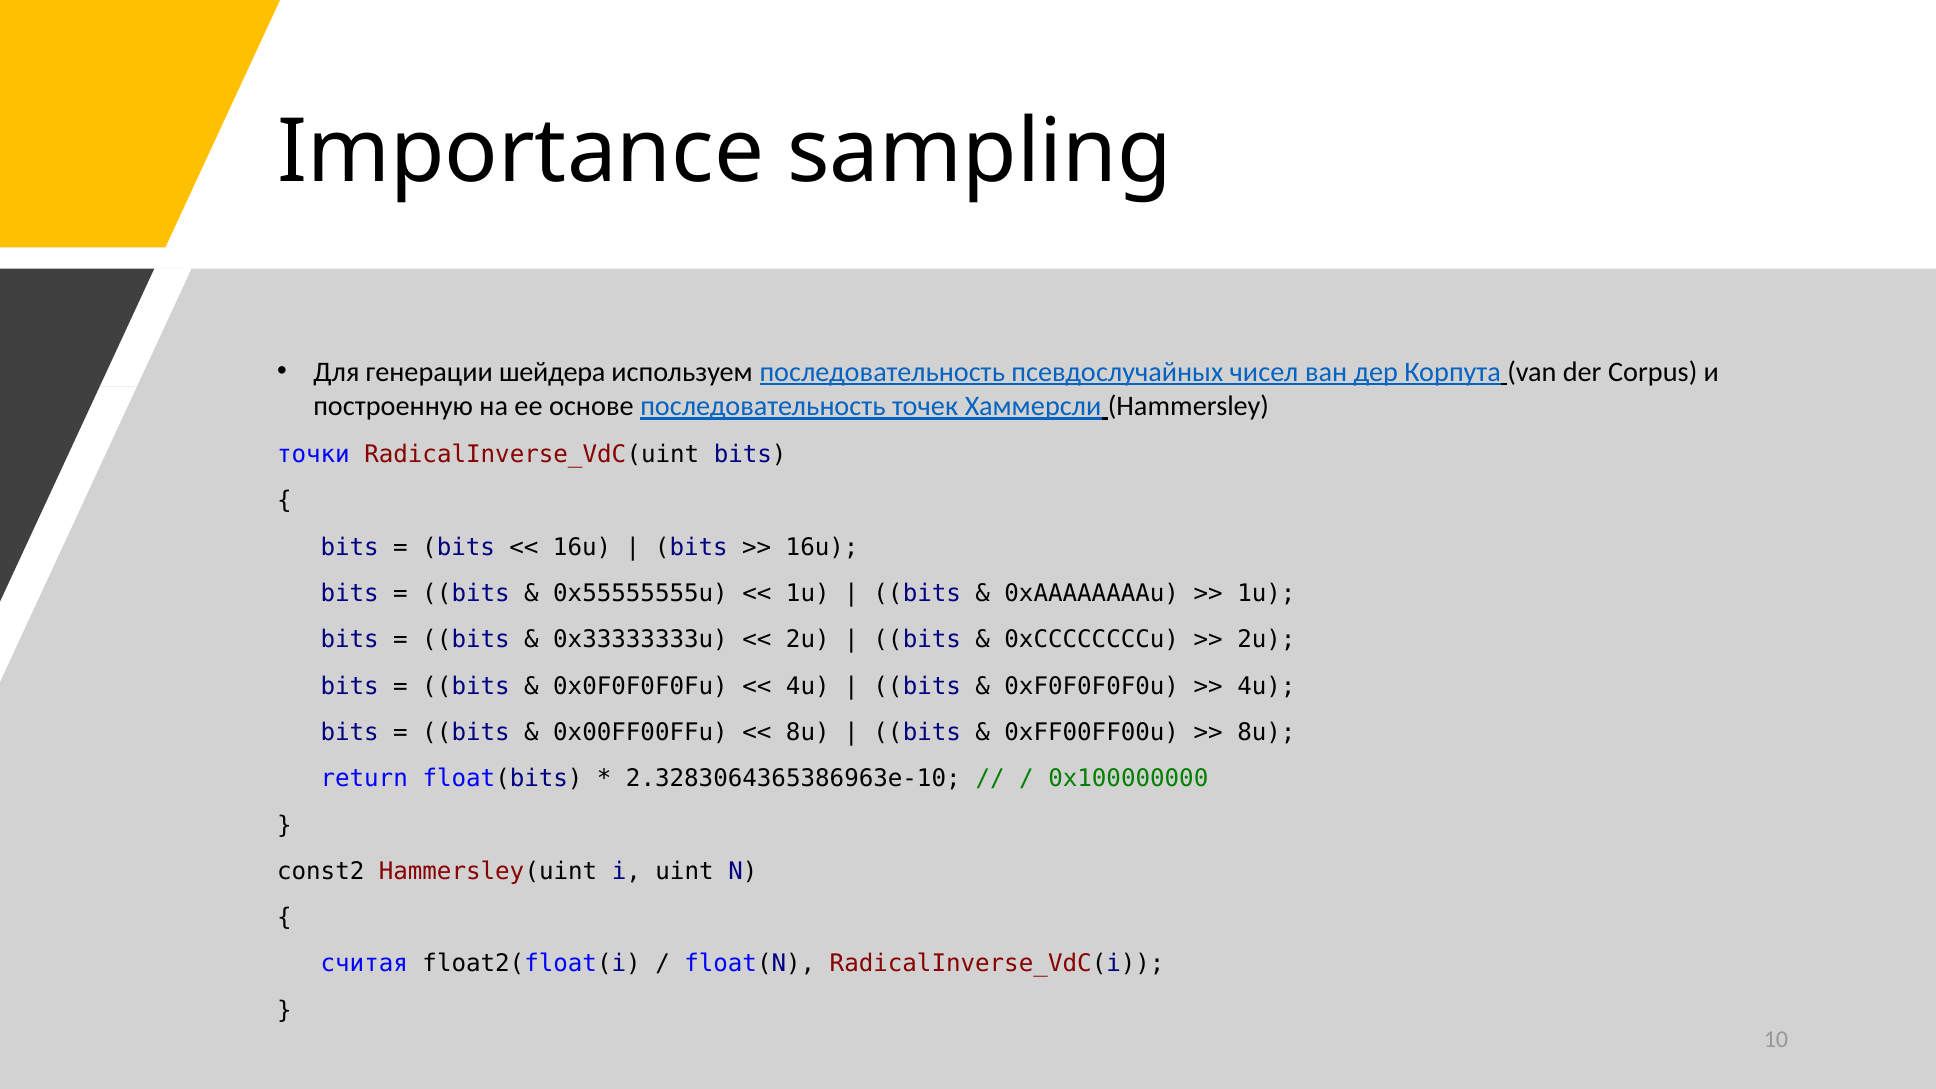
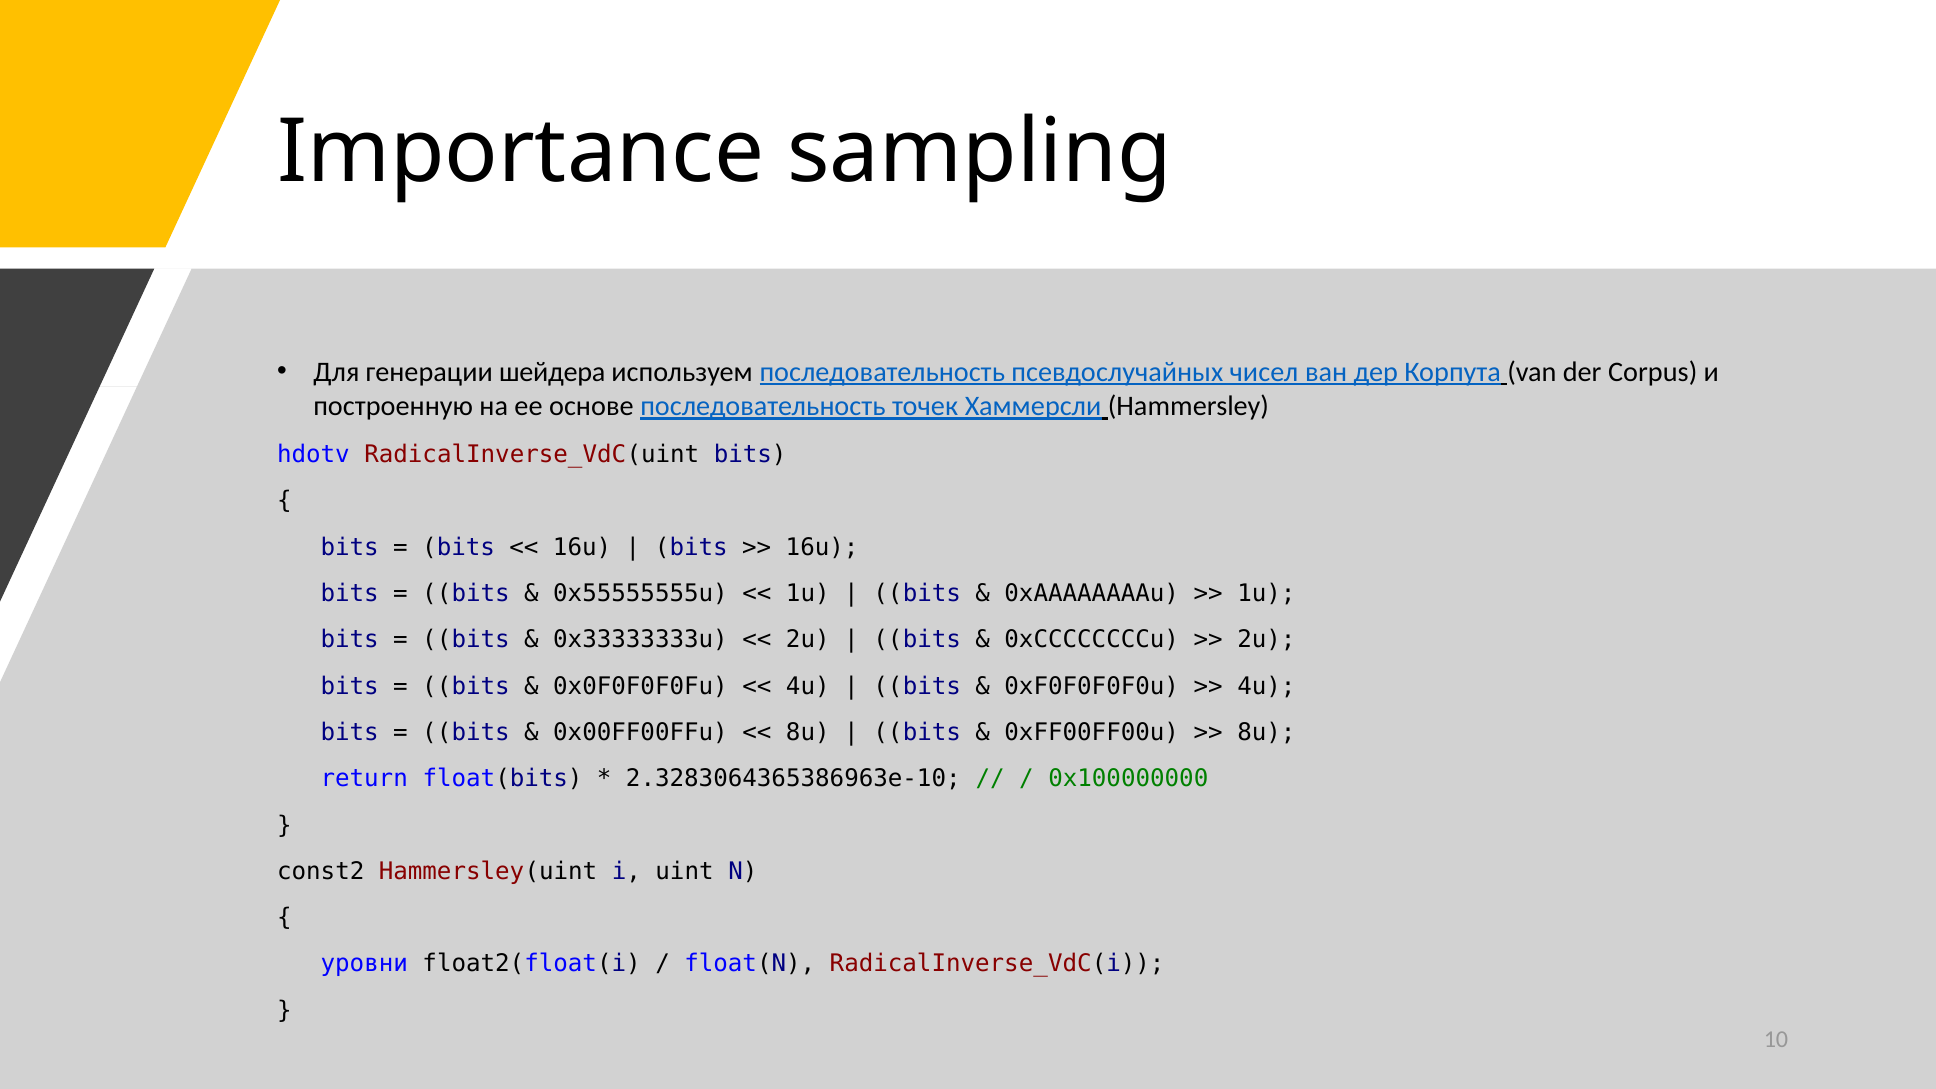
точки: точки -> hdotv (313, 455)
считая: считая -> уровни (364, 964)
